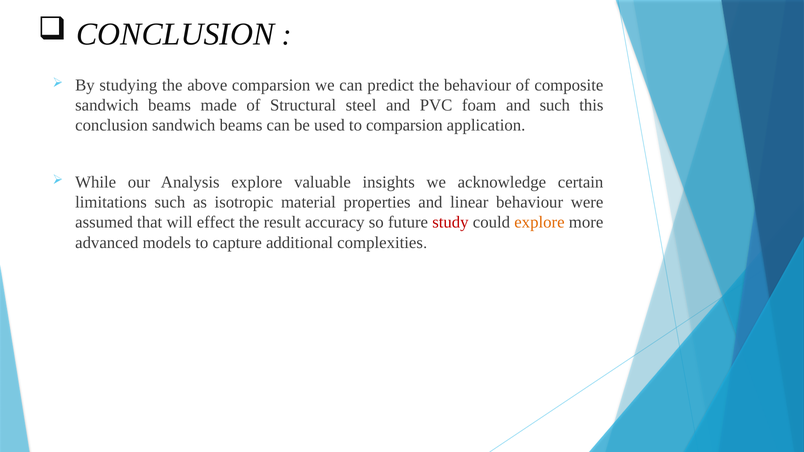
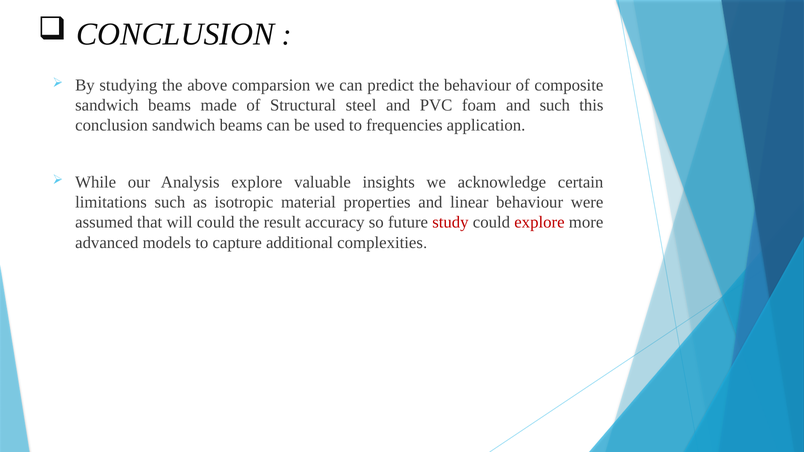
to comparsion: comparsion -> frequencies (404, 125)
will effect: effect -> could (216, 223)
explore colour: orange -> red (539, 223)
